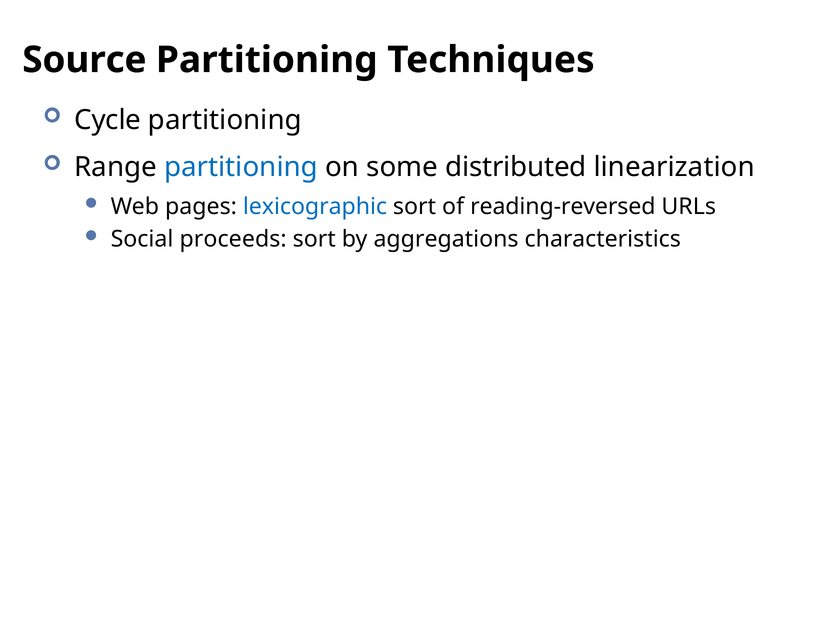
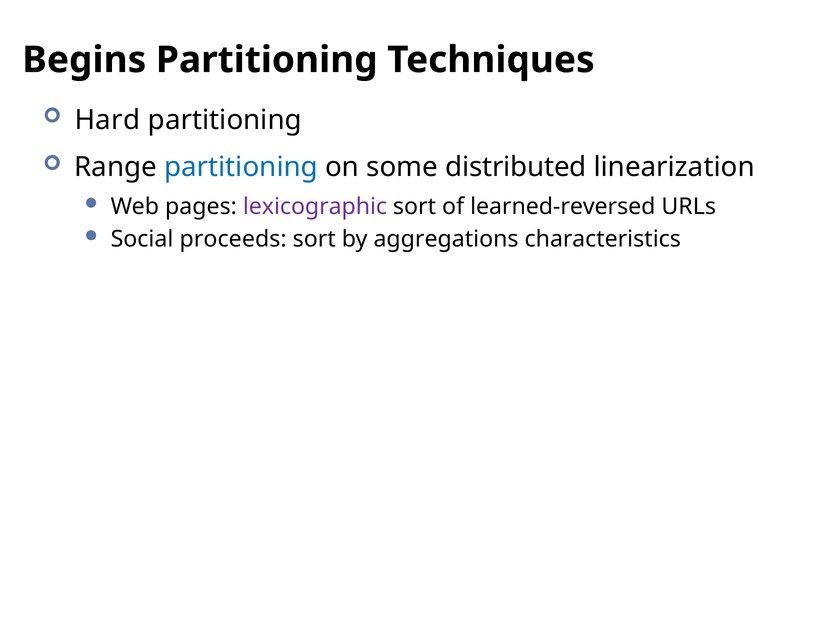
Source: Source -> Begins (84, 60)
Cycle: Cycle -> Hard (107, 120)
lexicographic colour: blue -> purple (315, 207)
reading-reversed: reading-reversed -> learned-reversed (563, 207)
